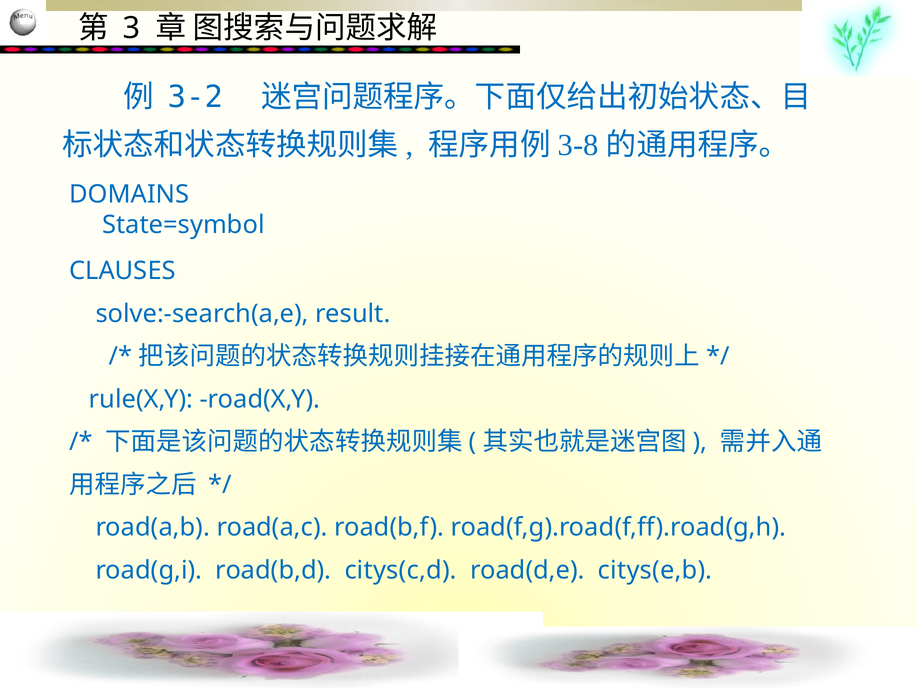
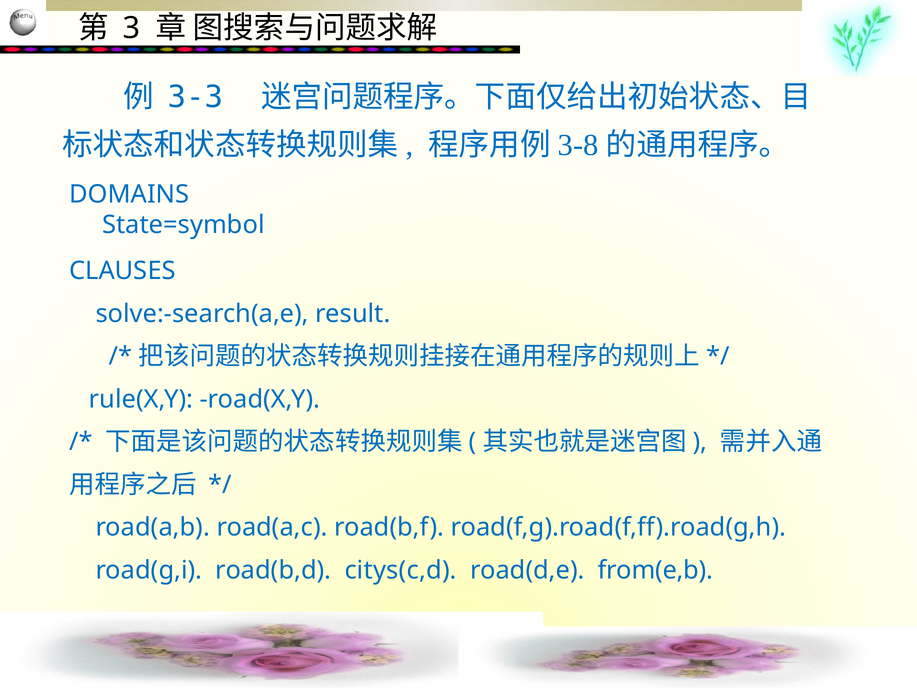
3-2: 3-2 -> 3-3 (196, 97)
citys(e,b: citys(e,b -> from(e,b (655, 570)
